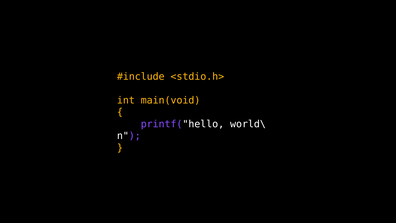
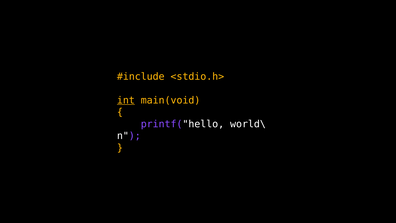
int underline: none -> present (126, 100)
